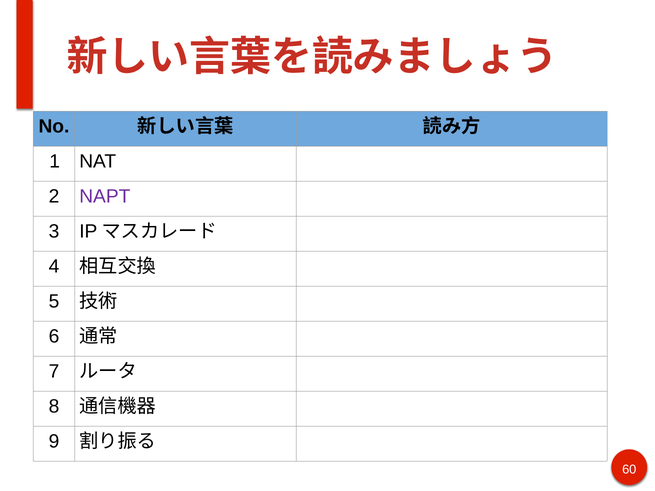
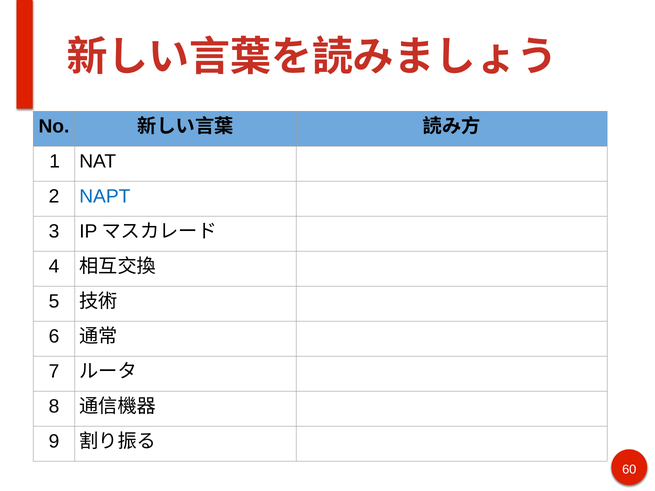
NAPT colour: purple -> blue (105, 197)
